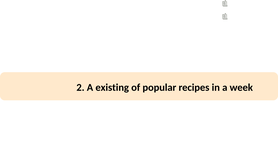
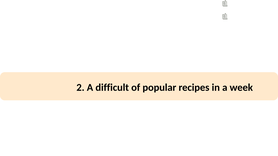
existing: existing -> difficult (112, 88)
